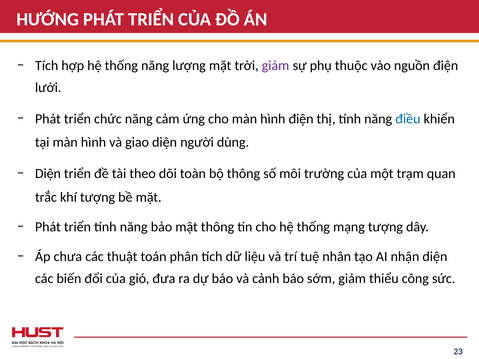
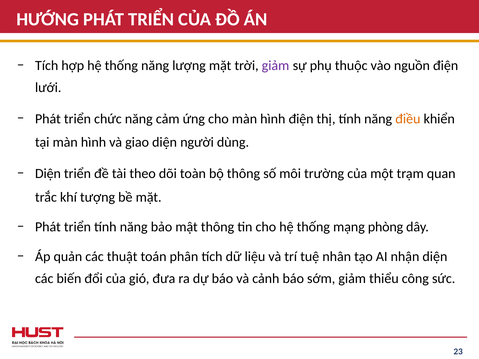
điều colour: blue -> orange (408, 119)
mạng tượng: tượng -> phòng (386, 227)
chưa: chưa -> quản (68, 257)
